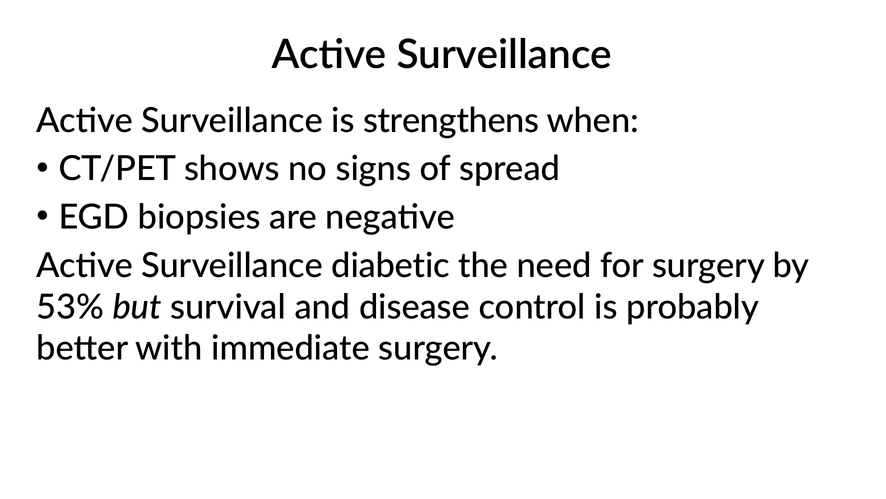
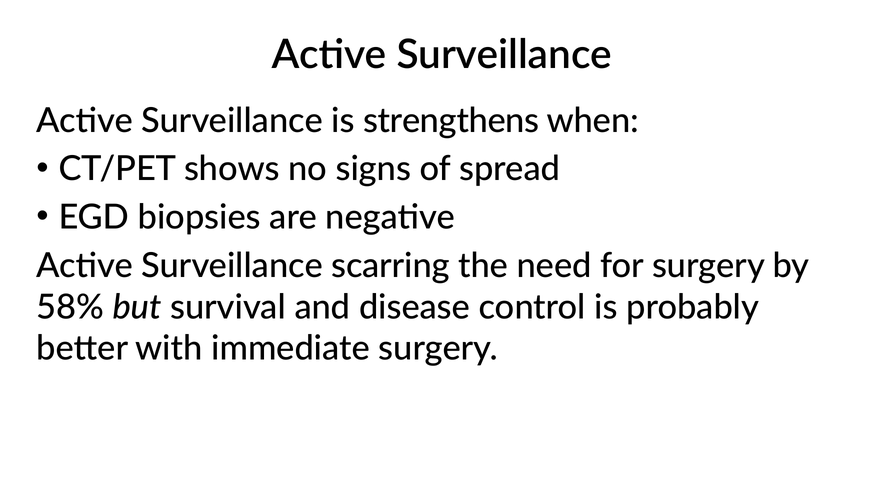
diabetic: diabetic -> scarring (390, 265)
53%: 53% -> 58% (70, 307)
